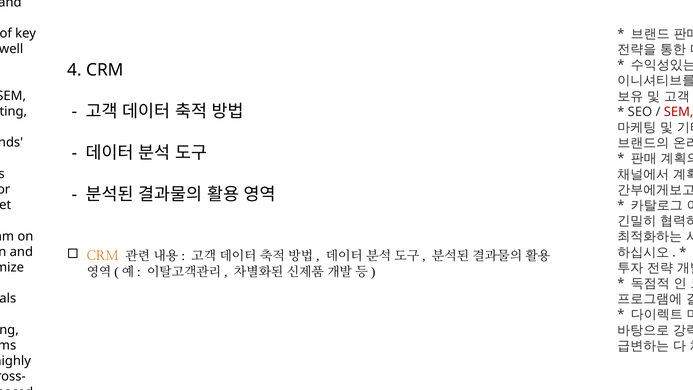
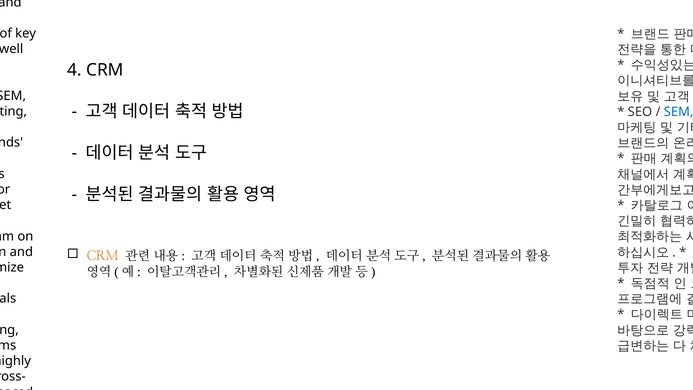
SEM colour: red -> blue (679, 112)
